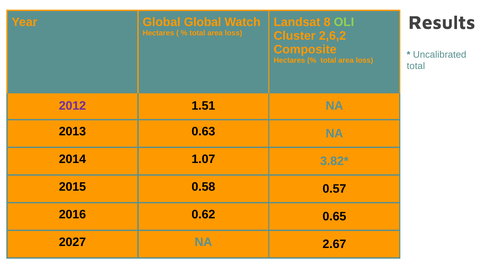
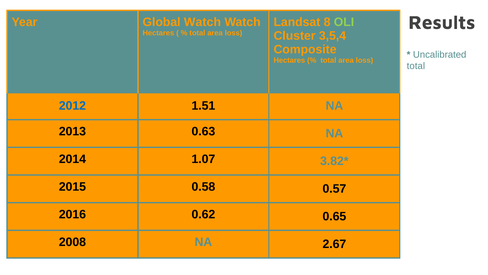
Global Global: Global -> Watch (202, 22)
2,6,2: 2,6,2 -> 3,5,4 (332, 36)
2012 colour: purple -> blue (72, 106)
2027: 2027 -> 2008 (72, 242)
